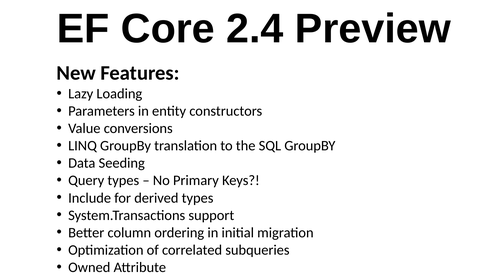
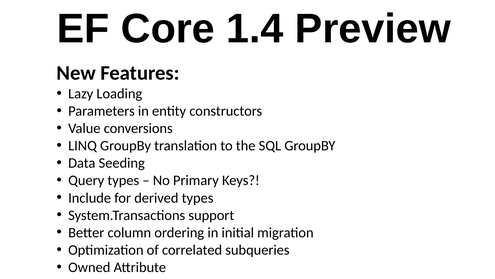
2.4: 2.4 -> 1.4 (255, 29)
